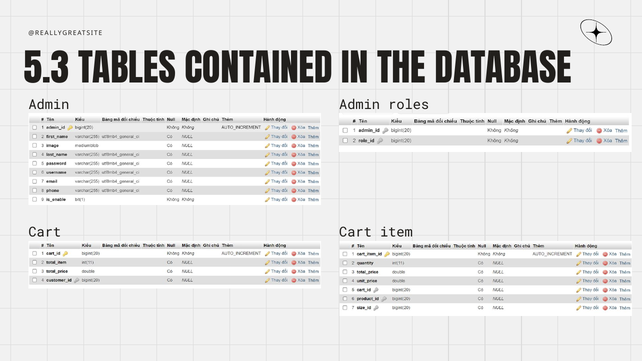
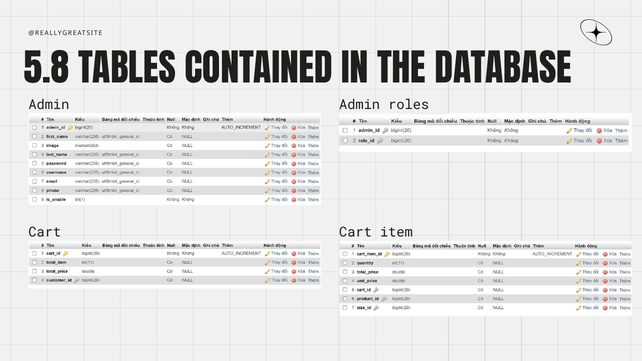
5.3: 5.3 -> 5.8 (47, 70)
